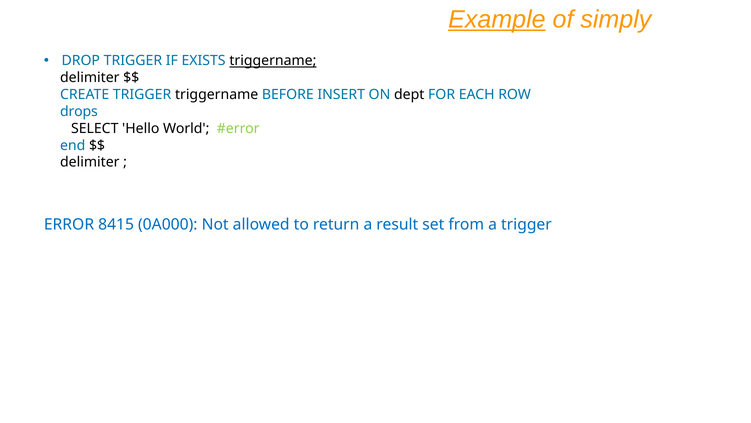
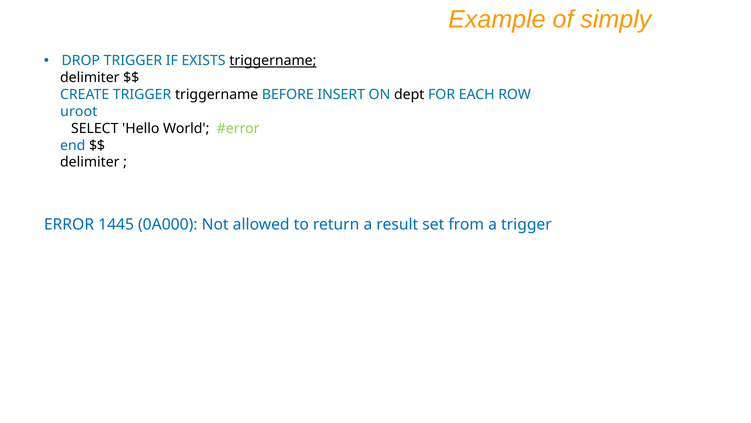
Example underline: present -> none (497, 20)
drops: drops -> uroot (79, 111)
8415: 8415 -> 1445 (116, 224)
